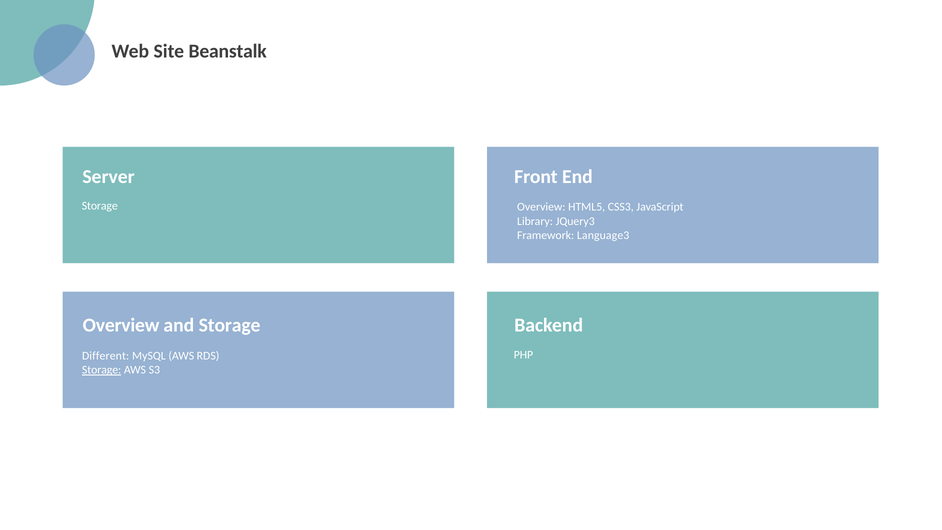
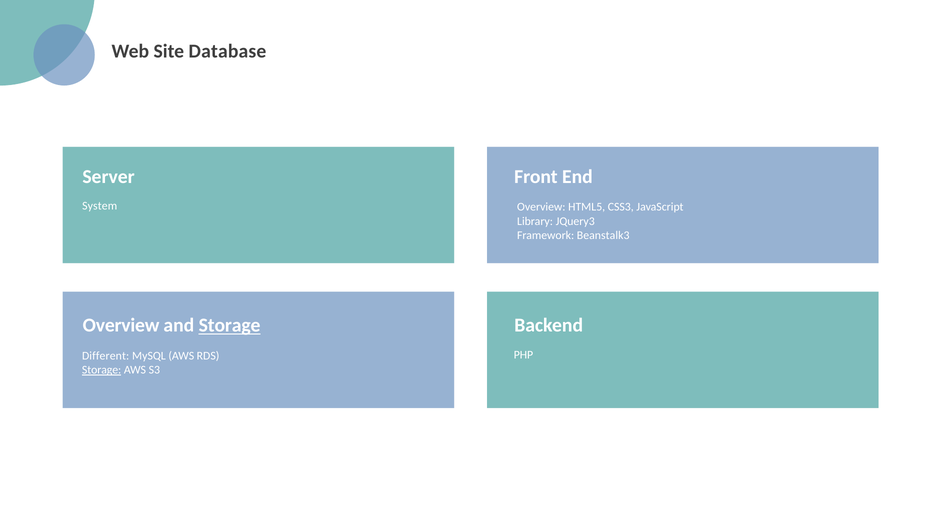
Beanstalk: Beanstalk -> Database (227, 51)
Storage: Storage -> System (100, 206)
Language3: Language3 -> Beanstalk3 (603, 235)
Storage underline: none -> present (230, 325)
